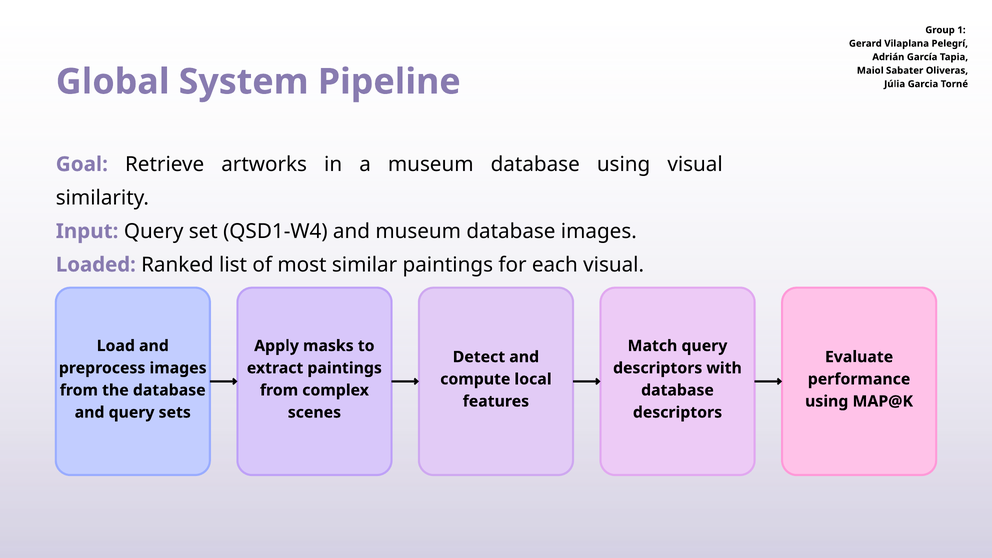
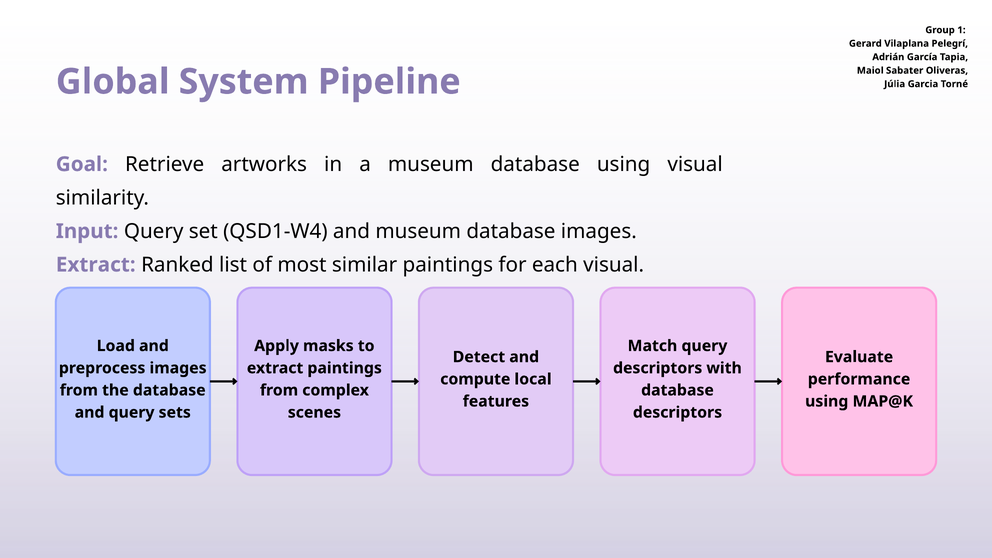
Loaded: Loaded -> Extract (96, 265)
